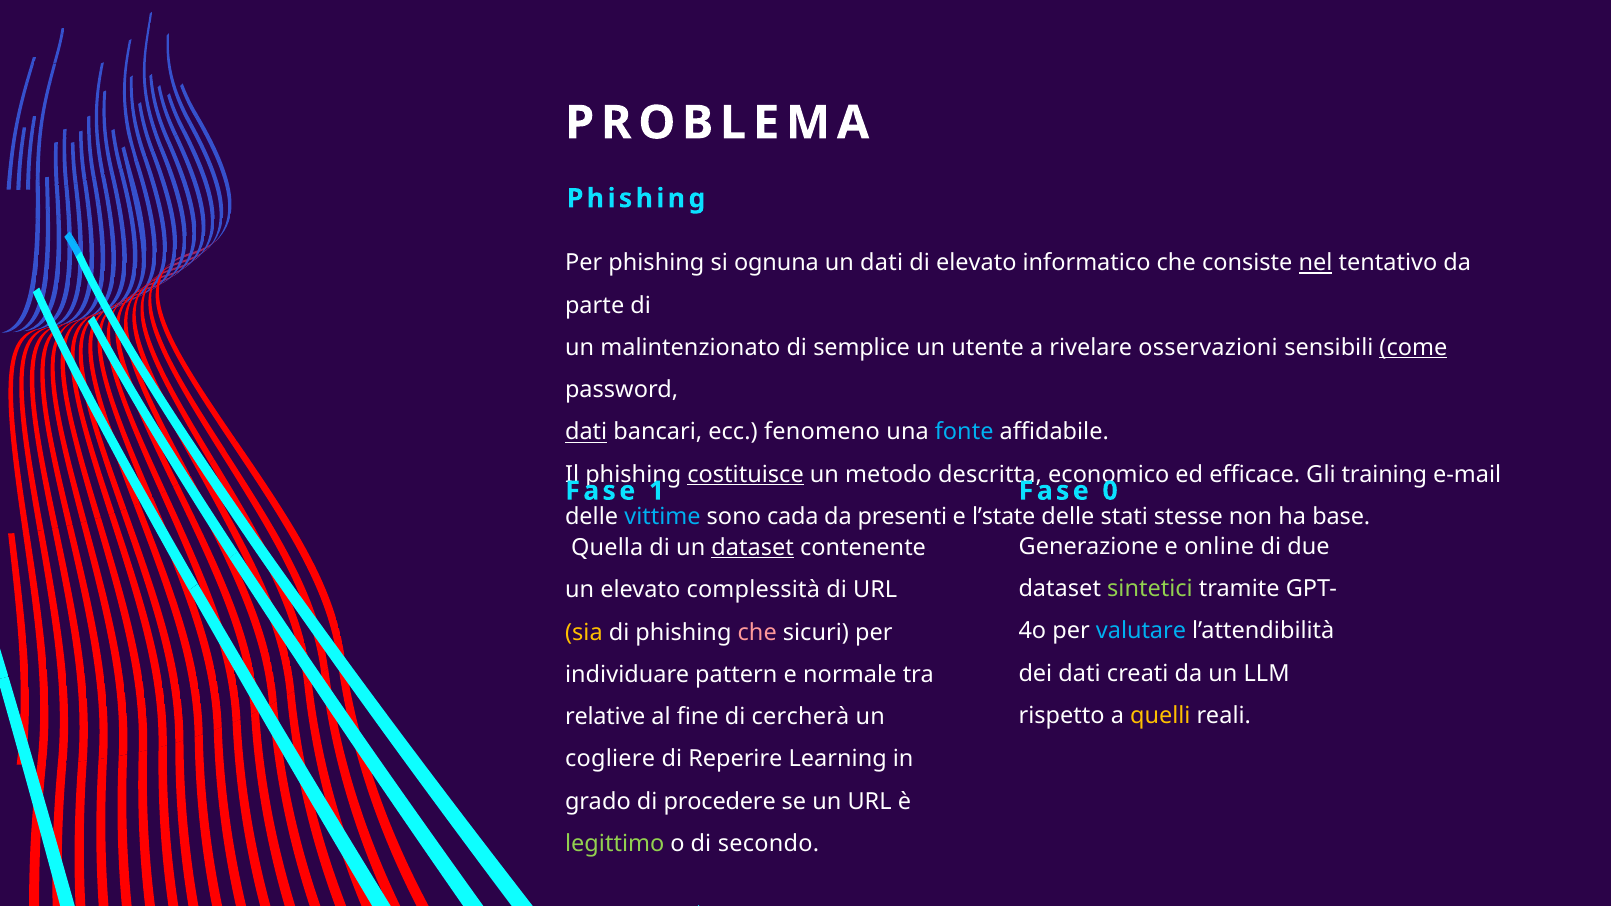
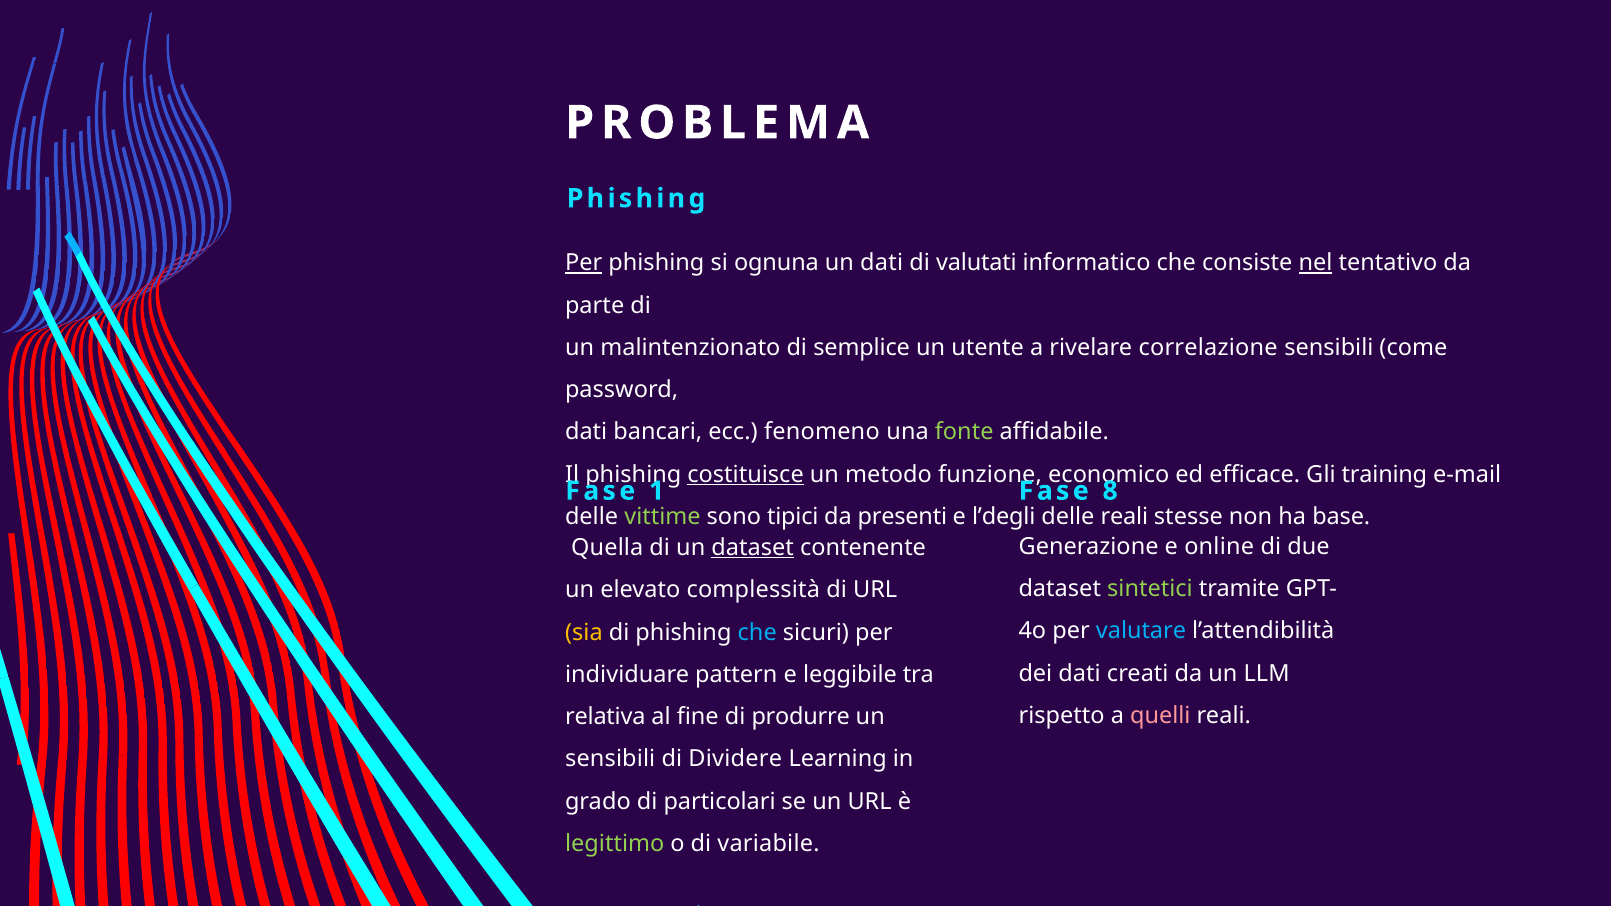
Per underline: none -> present (584, 263)
di elevato: elevato -> valutati (976, 263)
osservazioni: osservazioni -> correlazione (1208, 348)
come underline: present -> none (1413, 348)
dati underline: present -> none (586, 432)
fonte colour: light blue -> light green (964, 432)
descritta: descritta -> funzione (990, 475)
0: 0 -> 8 (1110, 491)
vittime colour: light blue -> light green (662, 517)
cada: cada -> tipici (793, 517)
l’state: l’state -> l’degli (1004, 517)
delle stati: stati -> reali (1124, 517)
che colour: pink -> light blue (757, 632)
normale: normale -> leggibile (850, 675)
quelli colour: yellow -> pink (1160, 716)
relative: relative -> relativa (605, 717)
cercherà: cercherà -> produrre (801, 717)
cogliere: cogliere -> sensibili (610, 759)
Reperire: Reperire -> Dividere (735, 759)
procedere: procedere -> particolari (720, 802)
secondo: secondo -> variabile (769, 844)
